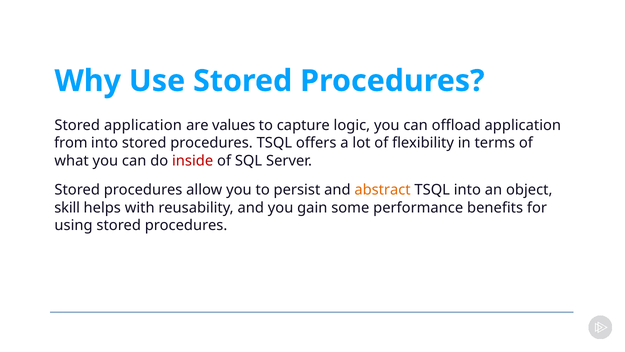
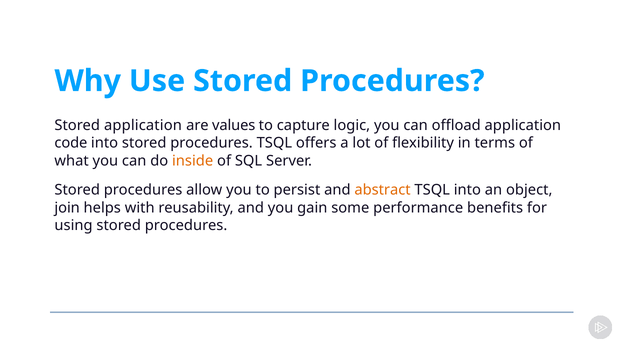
from: from -> code (71, 143)
inside colour: red -> orange (193, 160)
skill: skill -> join (67, 208)
